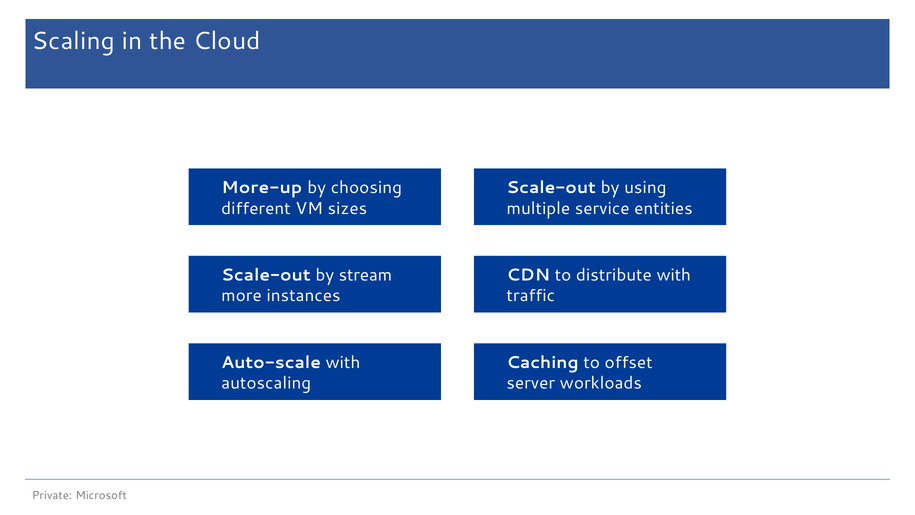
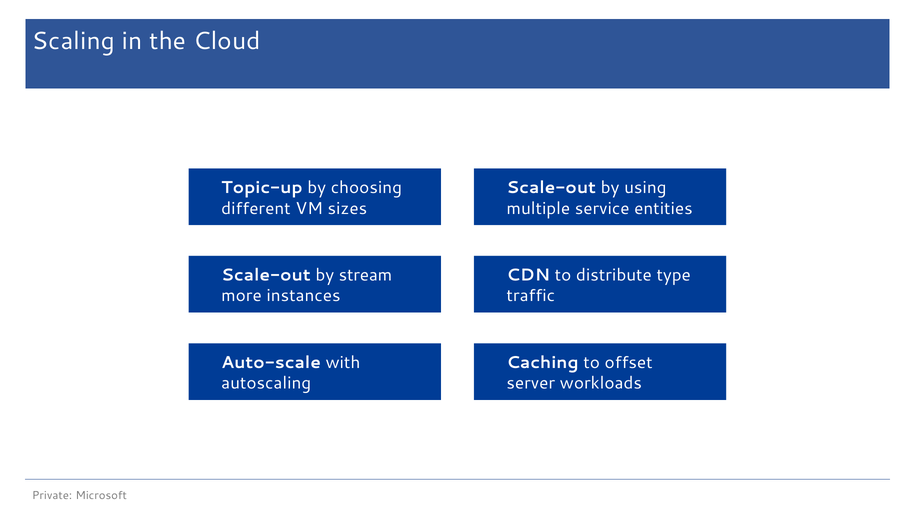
More-up: More-up -> Topic-up (262, 188)
distribute with: with -> type (674, 275)
